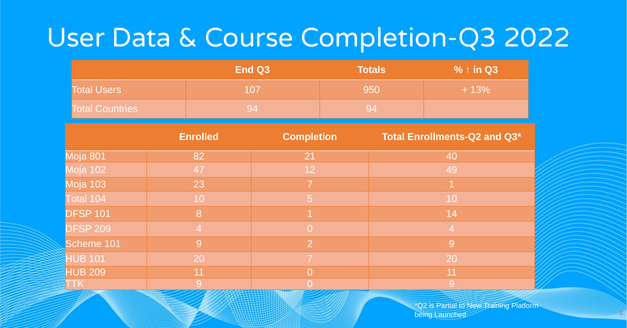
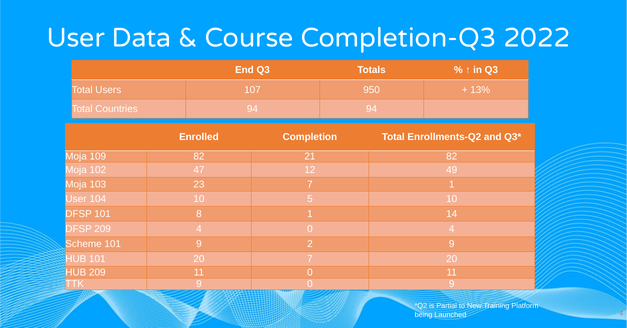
801: 801 -> 109 (98, 156)
21 40: 40 -> 82 (452, 156)
Total: Total -> User (76, 199)
